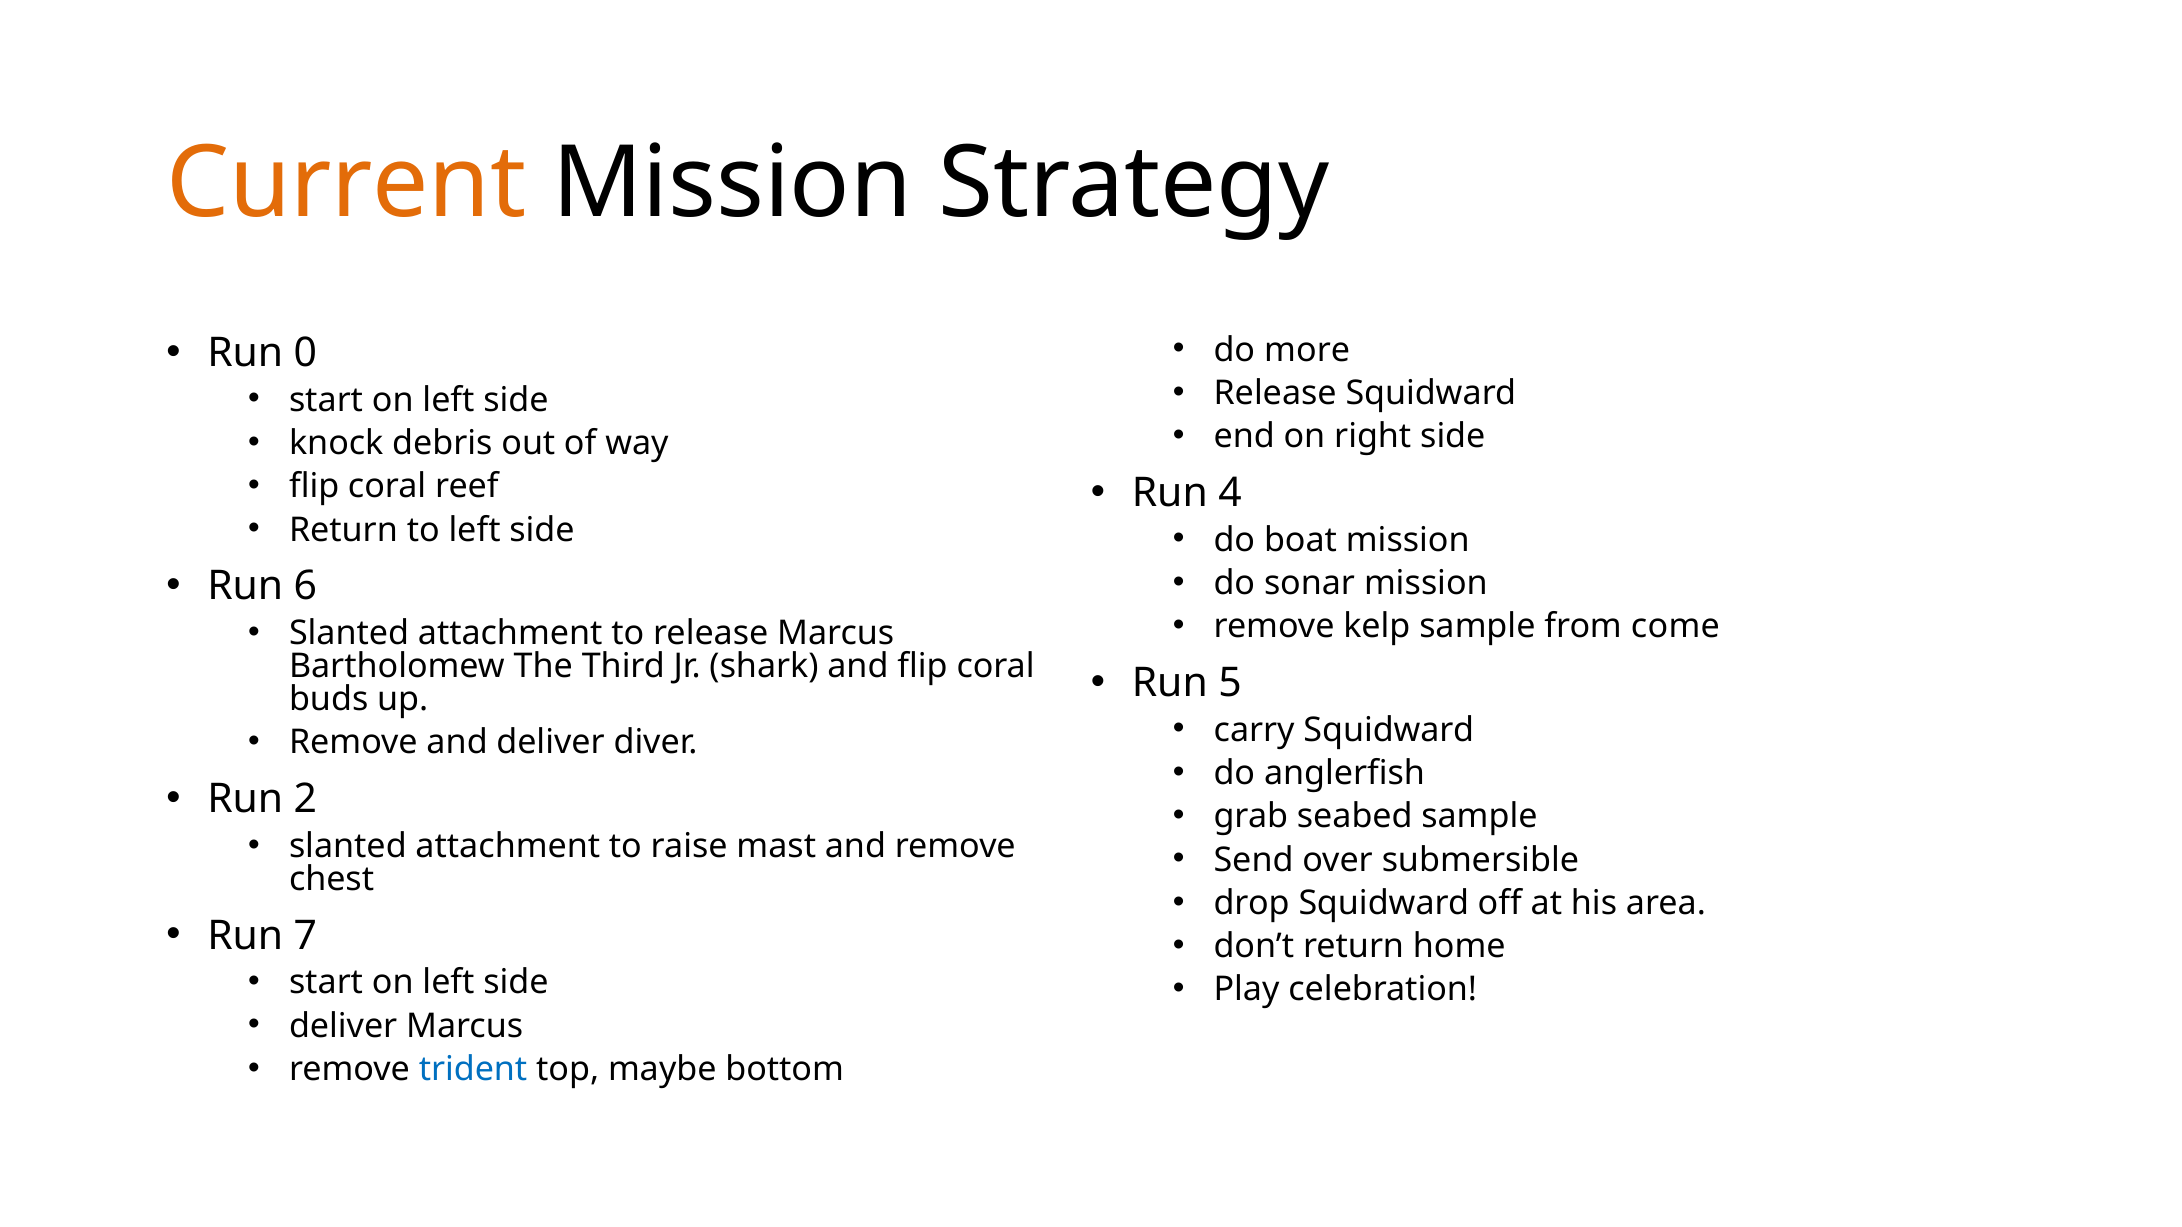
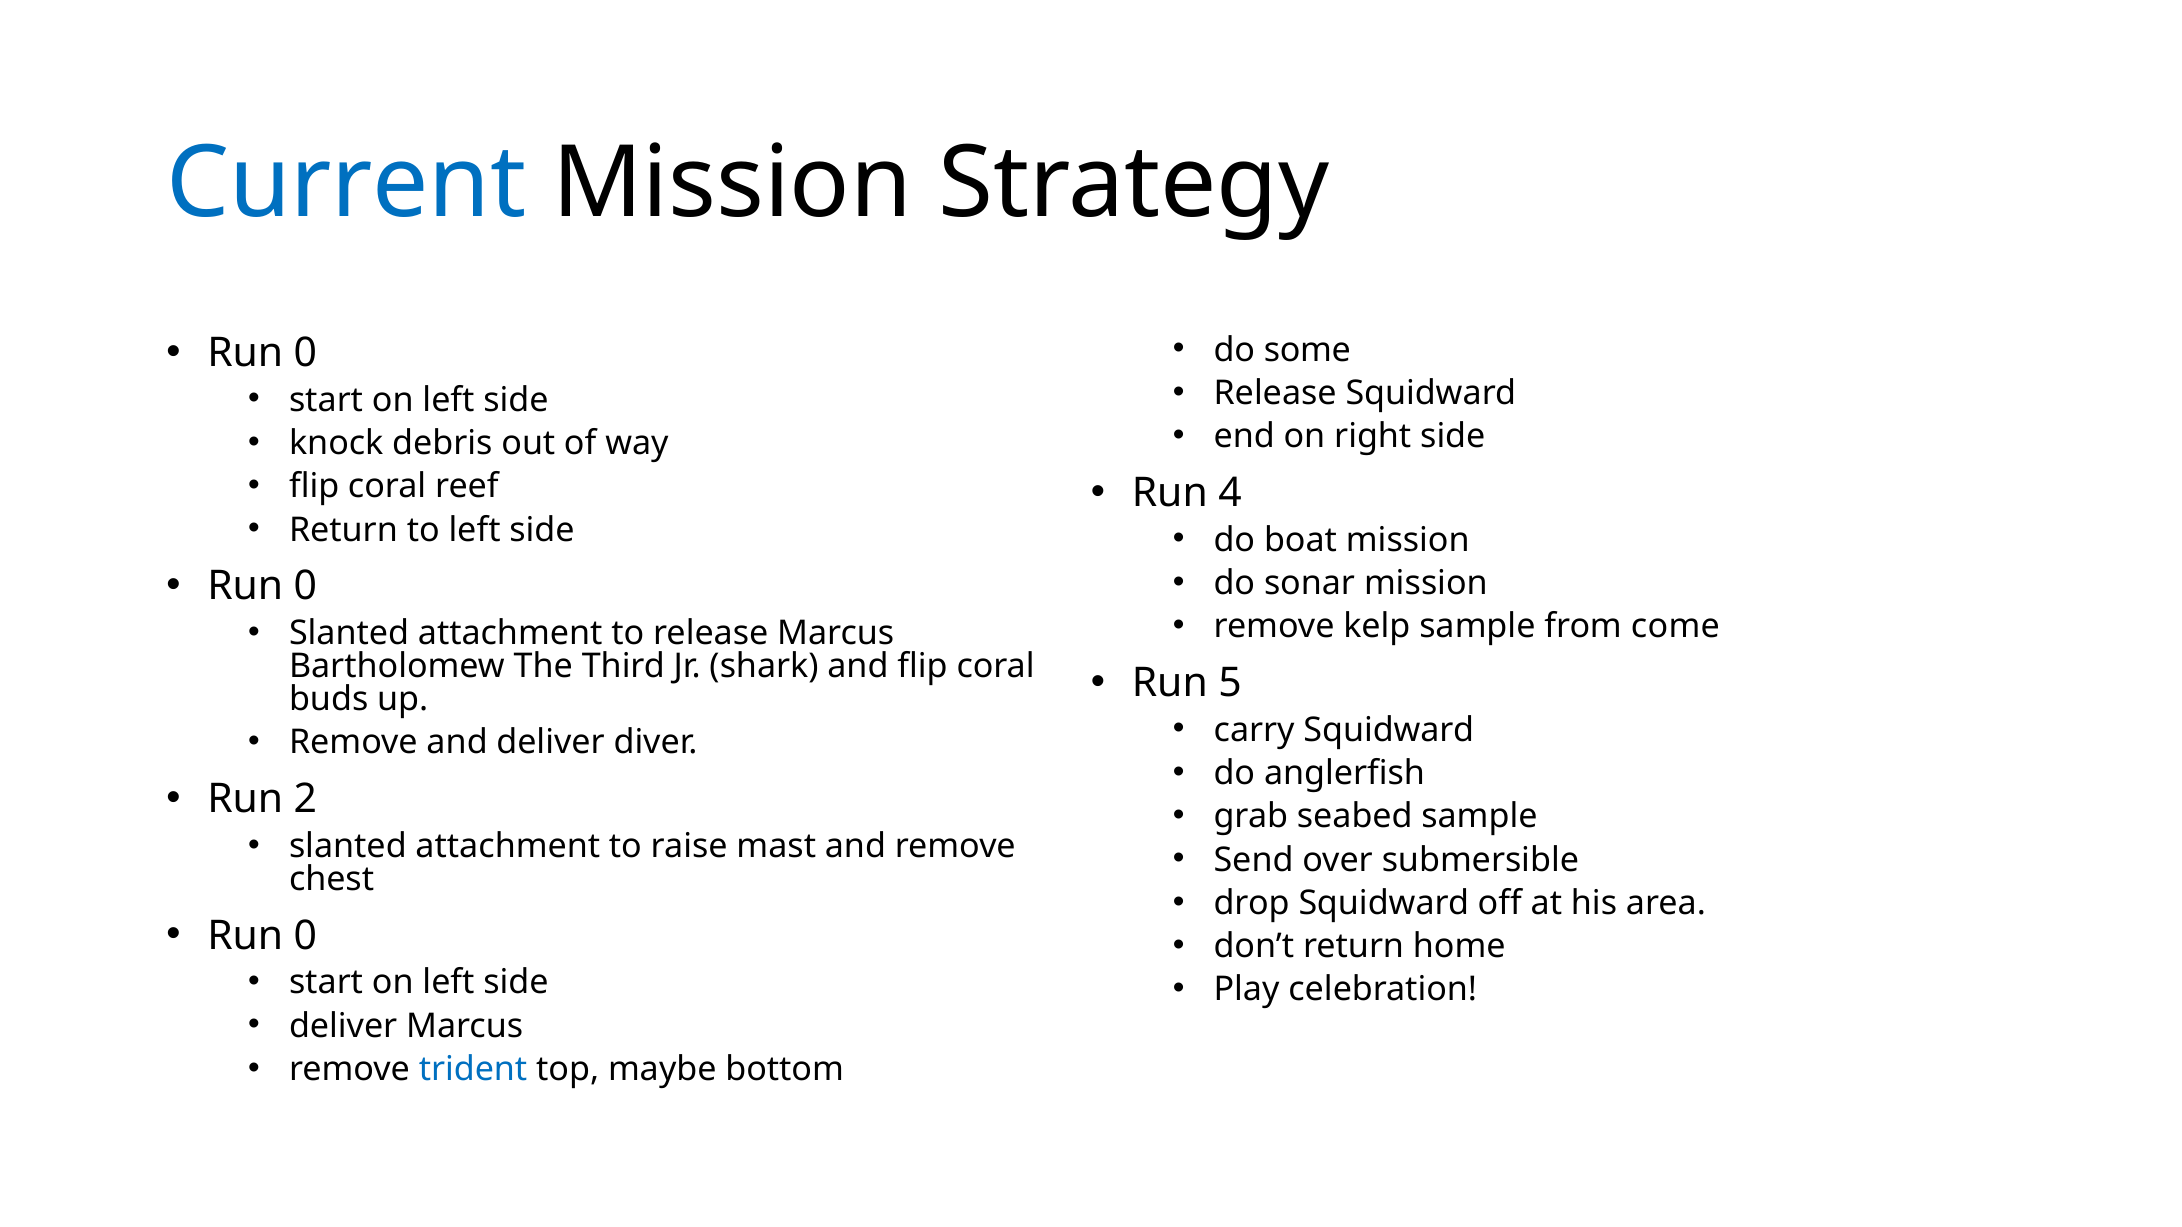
Current colour: orange -> blue (346, 183)
more: more -> some (1307, 350)
6: 6 -> 0 (305, 587)
7: 7 -> 0 (305, 936)
